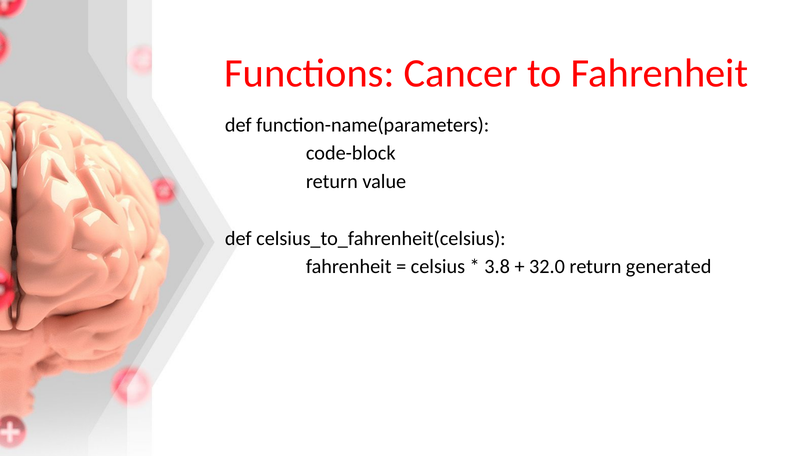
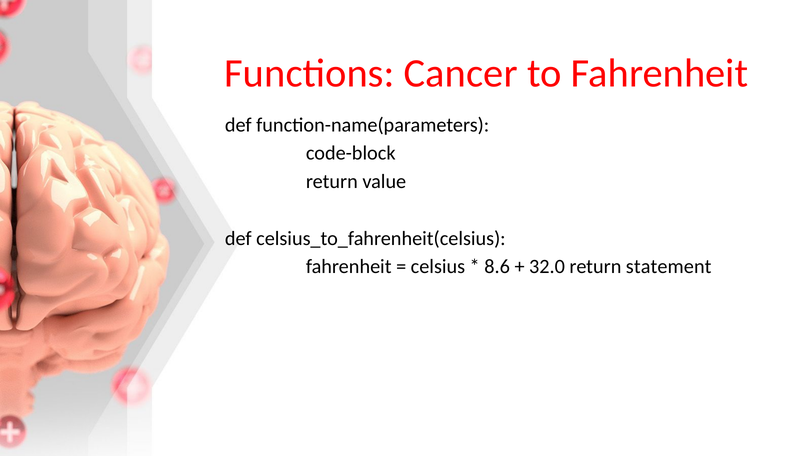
3.8: 3.8 -> 8.6 (497, 266)
generated: generated -> statement (669, 266)
